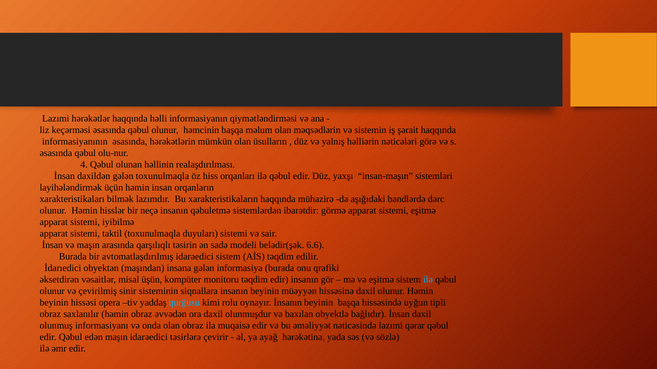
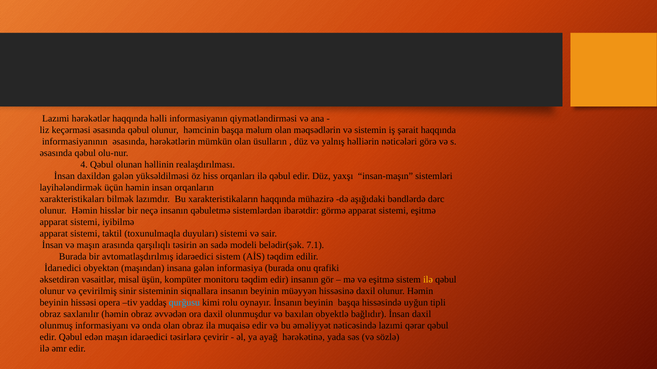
gələn toxunulmaqla: toxunulmaqla -> yüksəldilməsi (162, 177)
6.6: 6.6 -> 7.1 (315, 246)
ilə colour: light blue -> yellow (428, 280)
